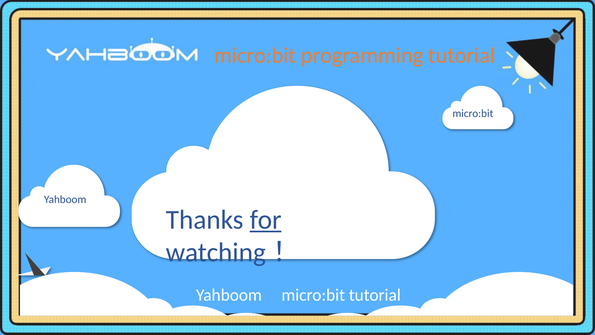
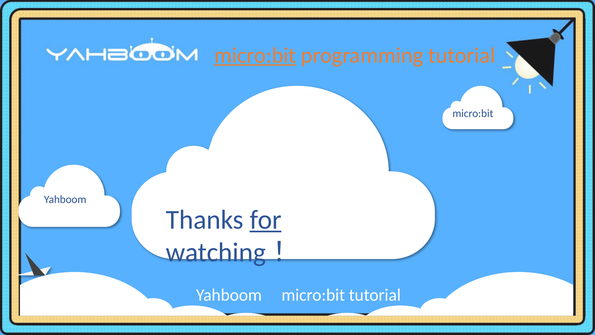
micro:bit underline: none -> present (255, 55)
